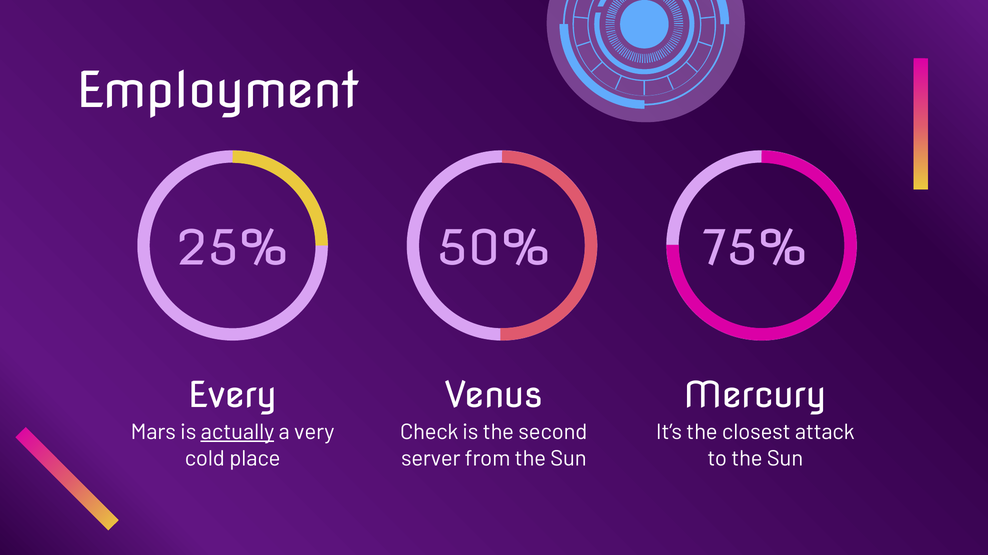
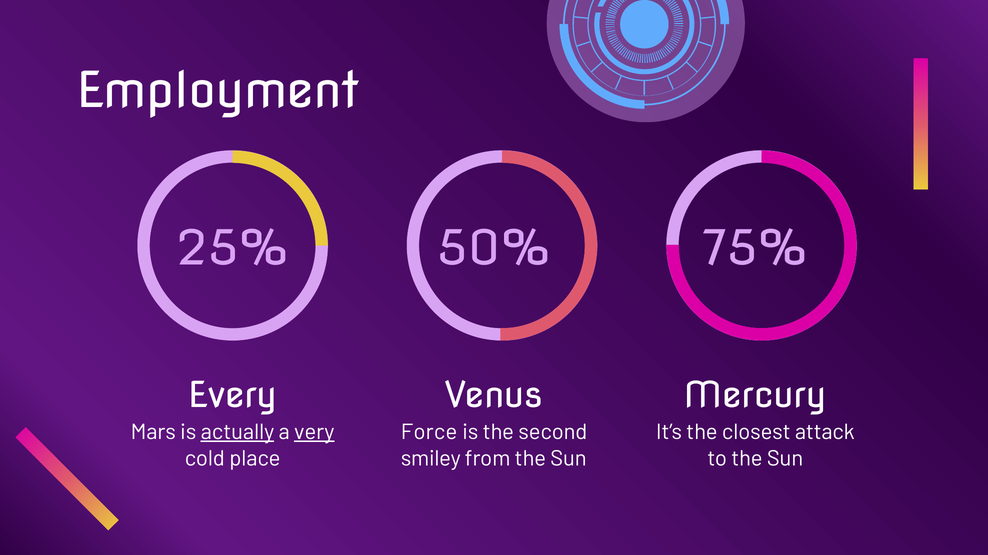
very underline: none -> present (314, 433)
Check: Check -> Force (429, 433)
server: server -> smiley (431, 459)
